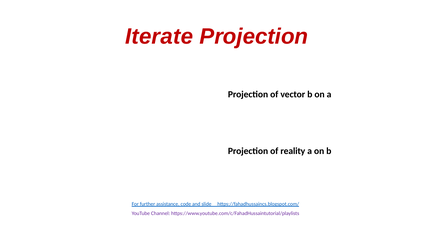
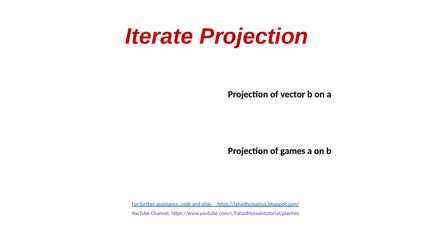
reality: reality -> games (293, 151)
